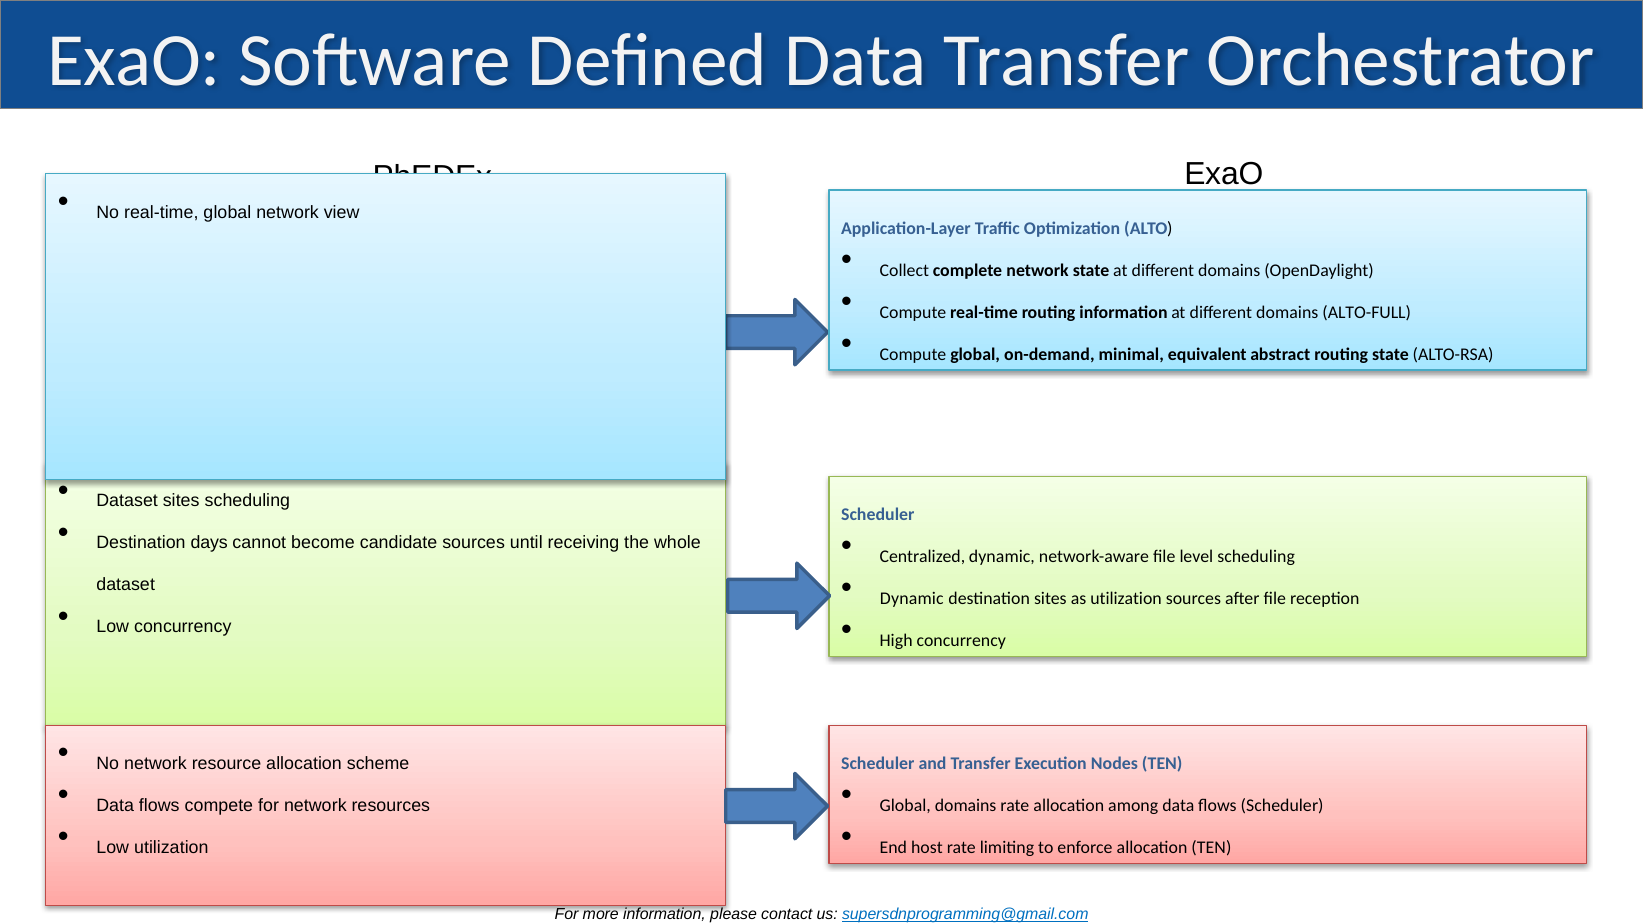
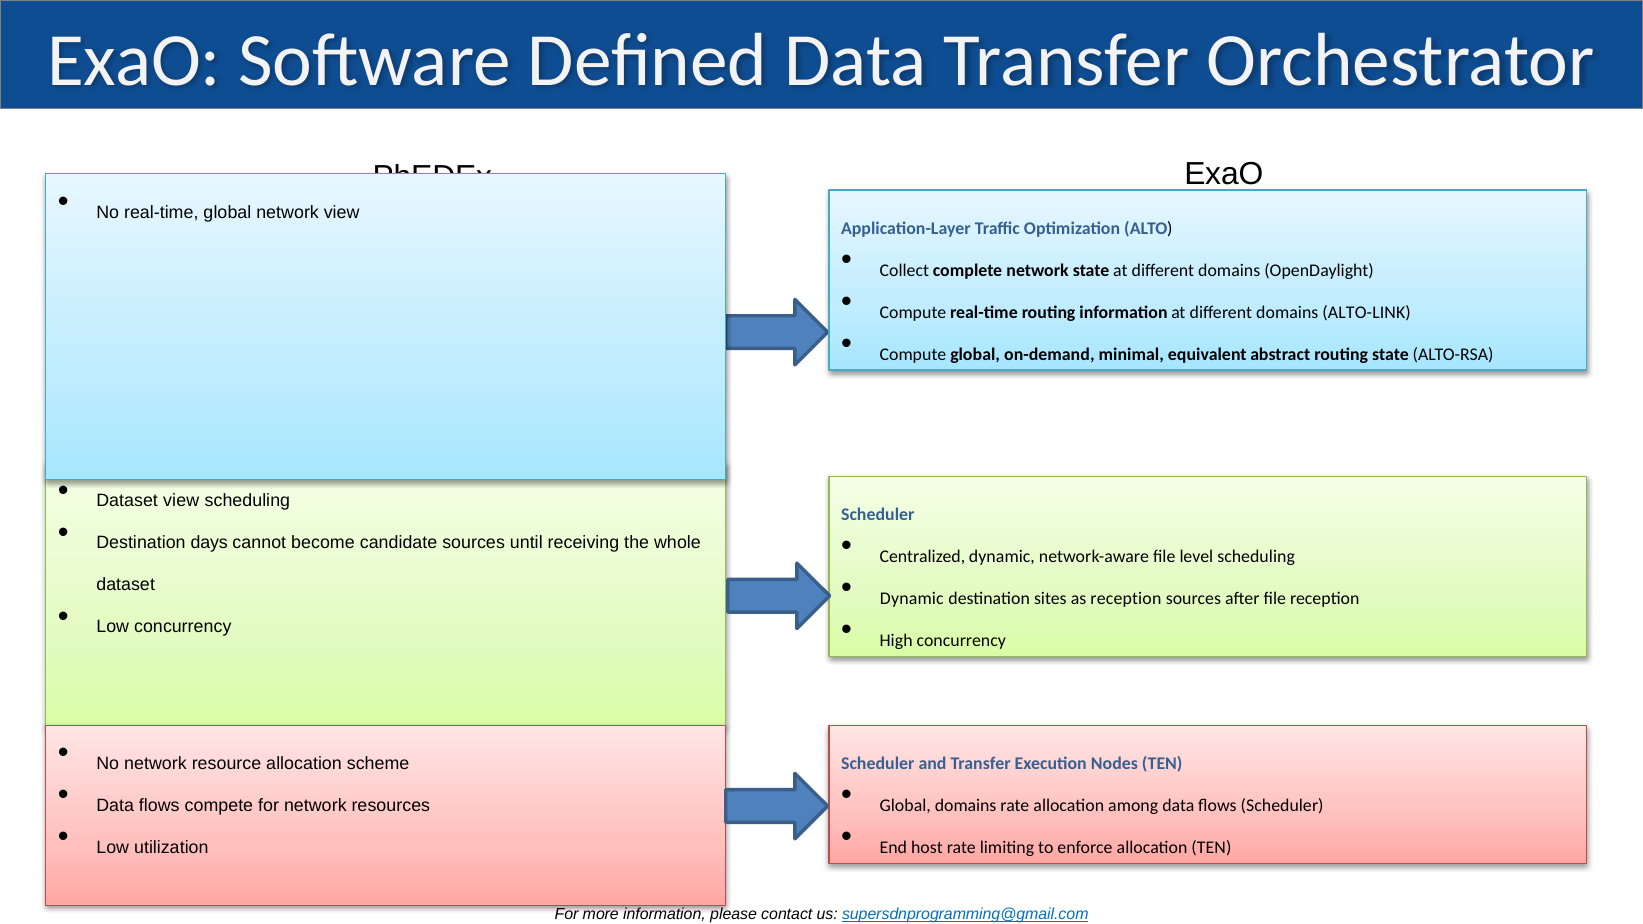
ALTO-FULL: ALTO-FULL -> ALTO-LINK (1367, 313)
Dataset sites: sites -> view (181, 501)
as utilization: utilization -> reception (1126, 599)
